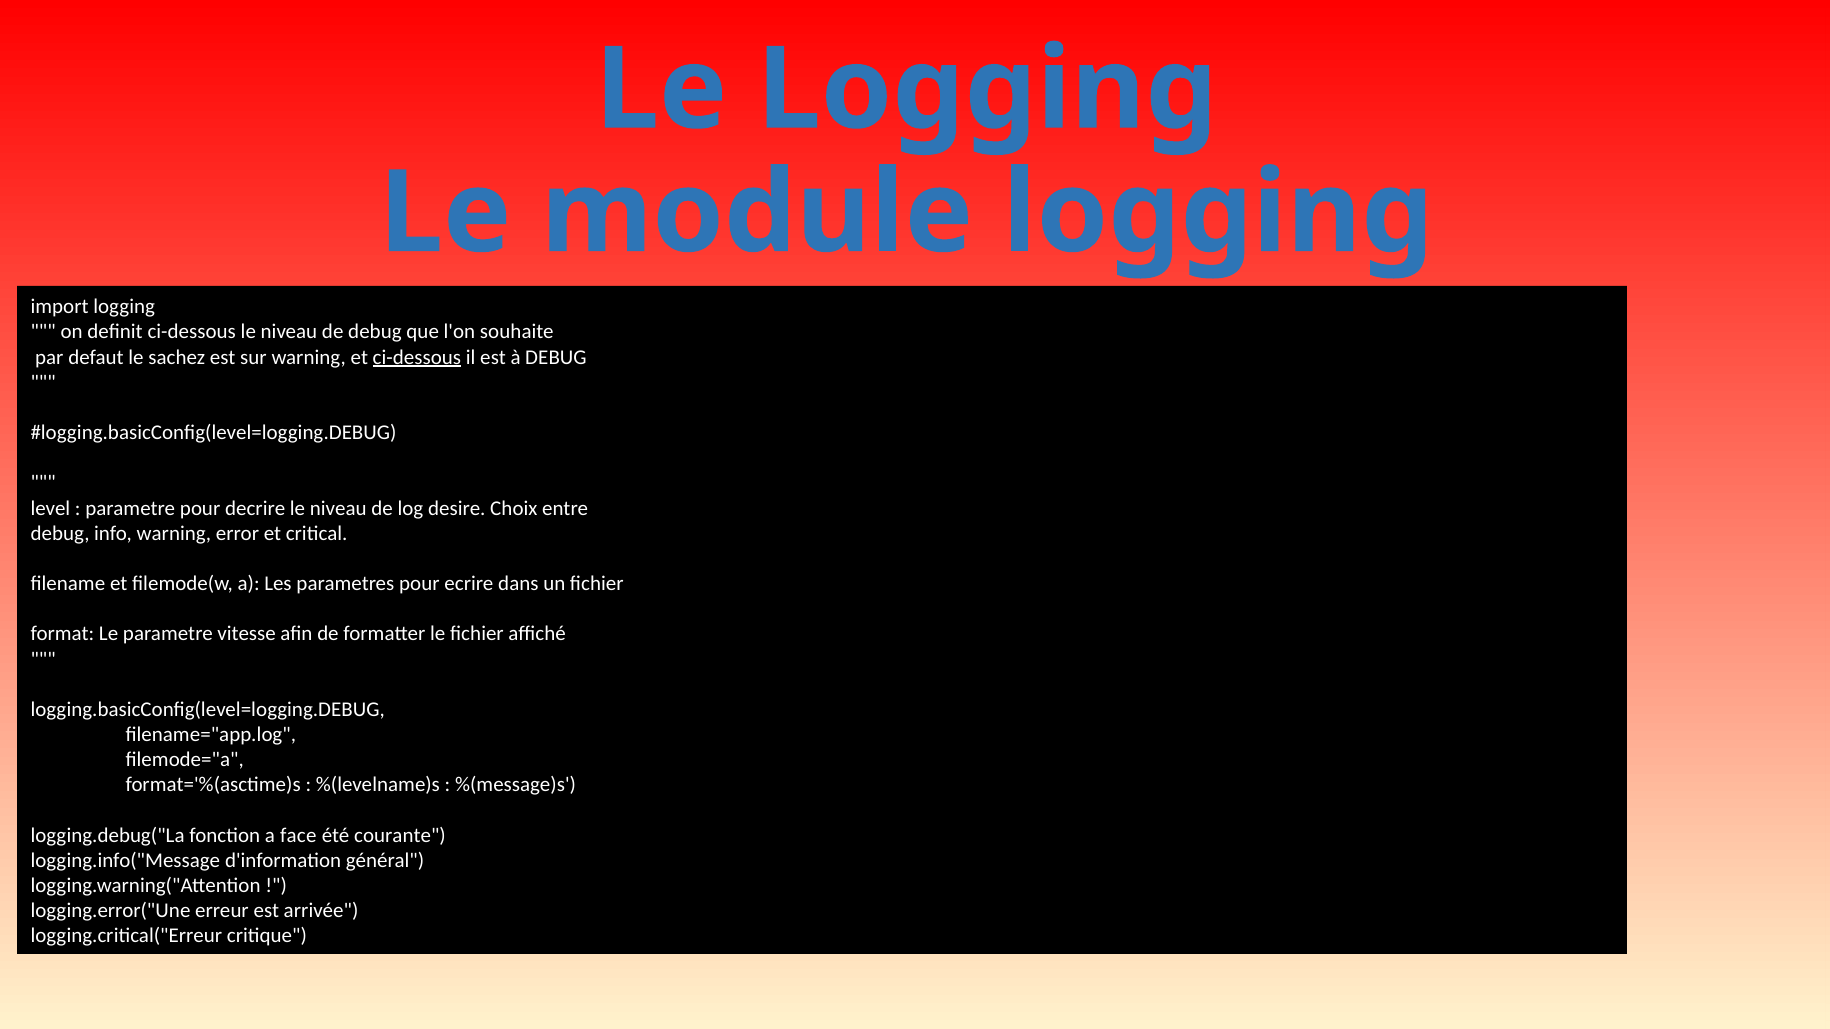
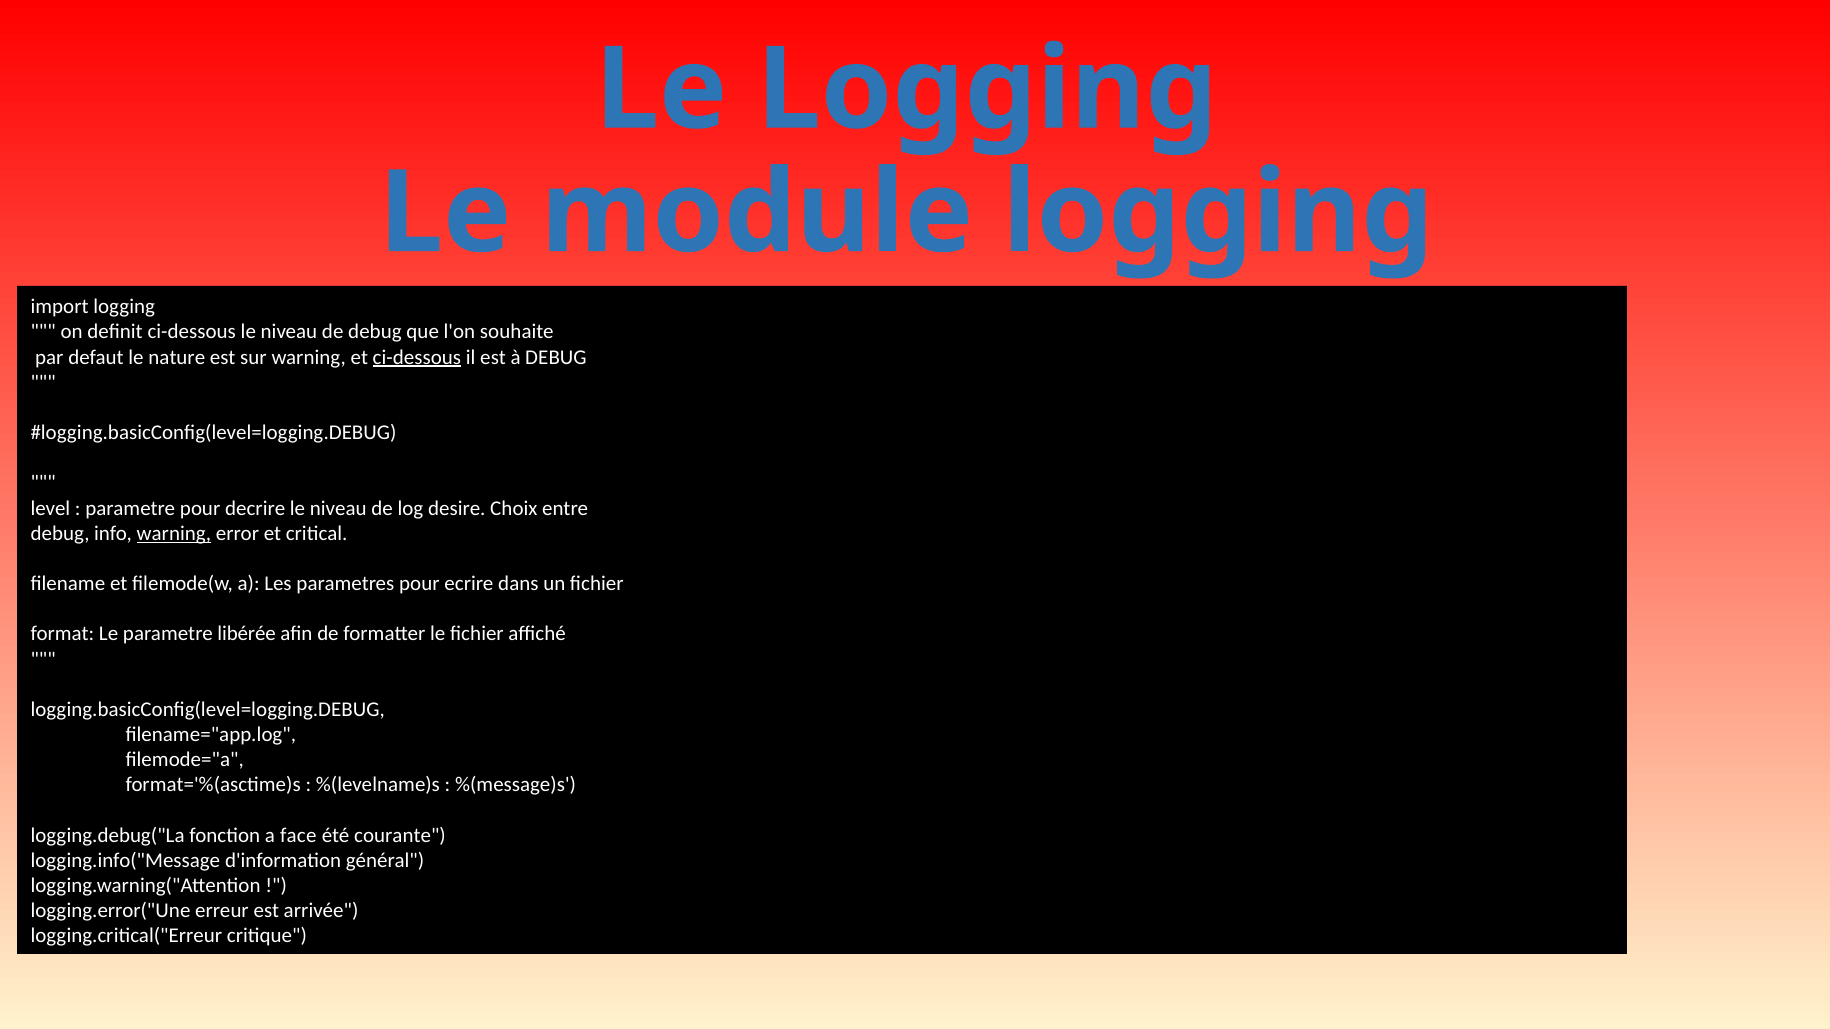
sachez: sachez -> nature (177, 357)
warning underline: none -> present (174, 533)
vitesse: vitesse -> libérée (247, 634)
